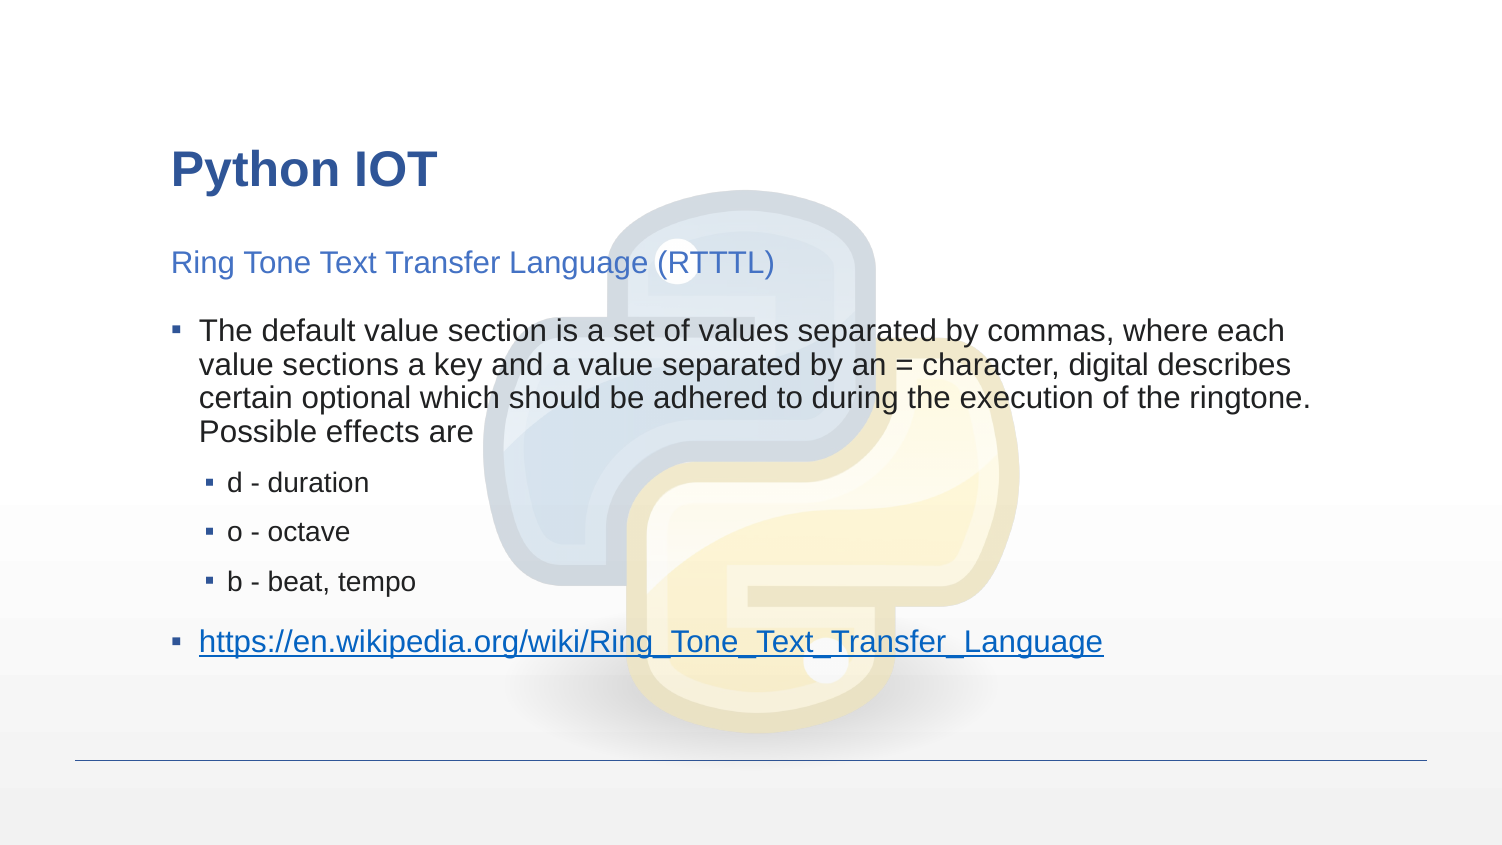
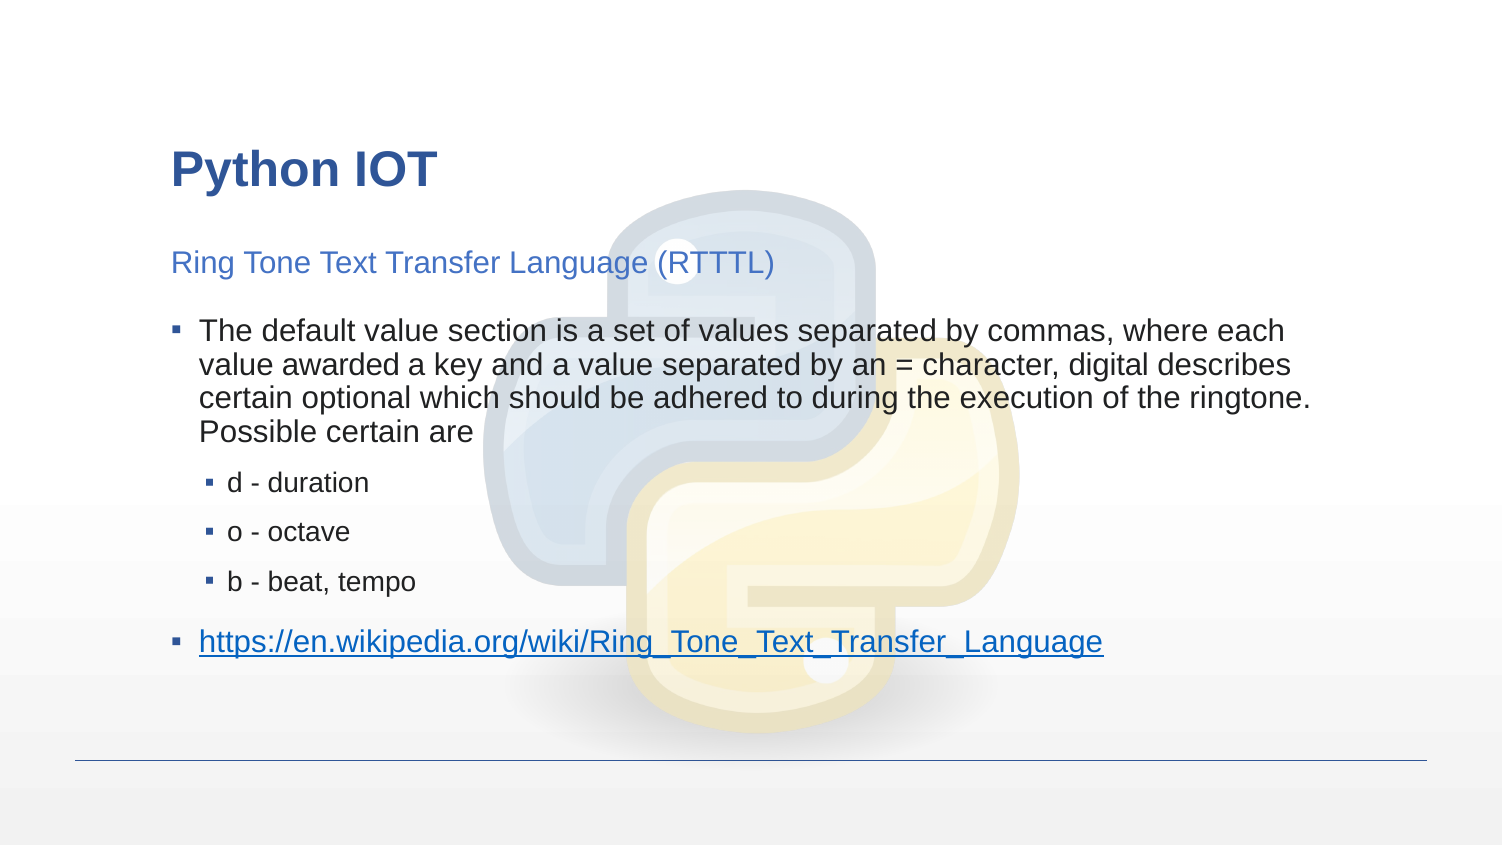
sections: sections -> awarded (341, 365)
Possible effects: effects -> certain (373, 432)
